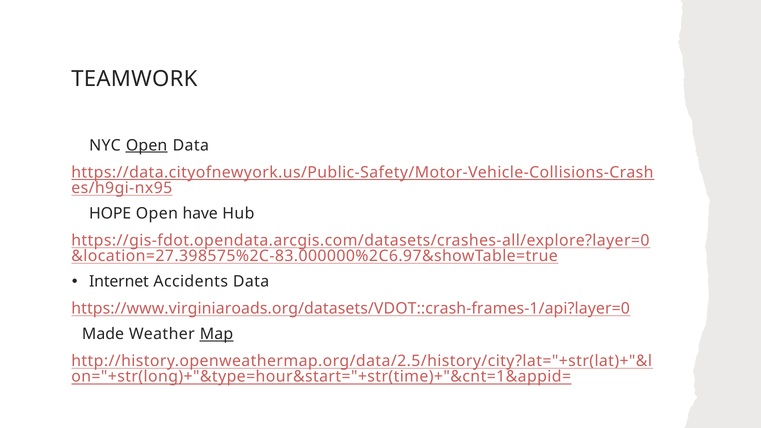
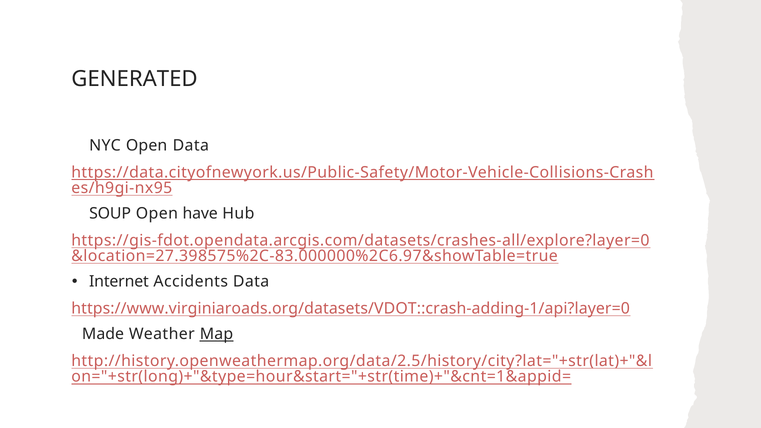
TEAMWORK: TEAMWORK -> GENERATED (134, 79)
Open underline: present -> none (147, 145)
HOPE: HOPE -> SOUP (110, 214)
https://www.virginiaroads.org/datasets/VDOT::crash-frames-1/api?layer=0: https://www.virginiaroads.org/datasets/VDOT::crash-frames-1/api?layer=0 -> https://www.virginiaroads.org/datasets/VDOT::crash-adding-1/api?layer=0 (351, 309)
